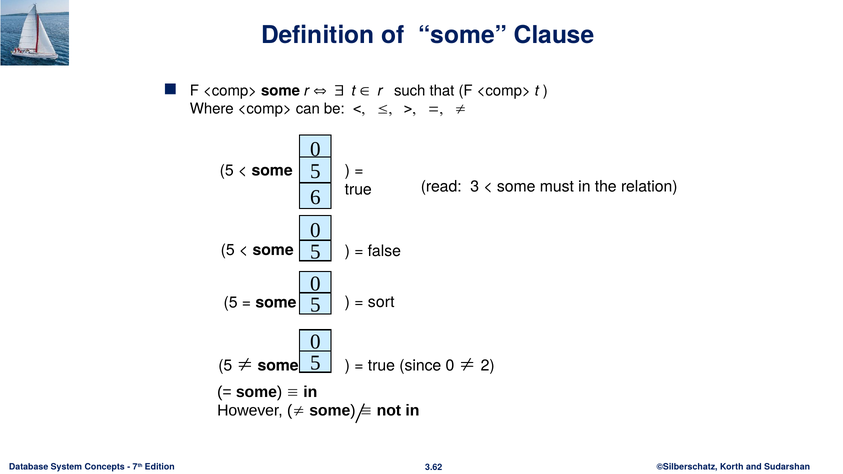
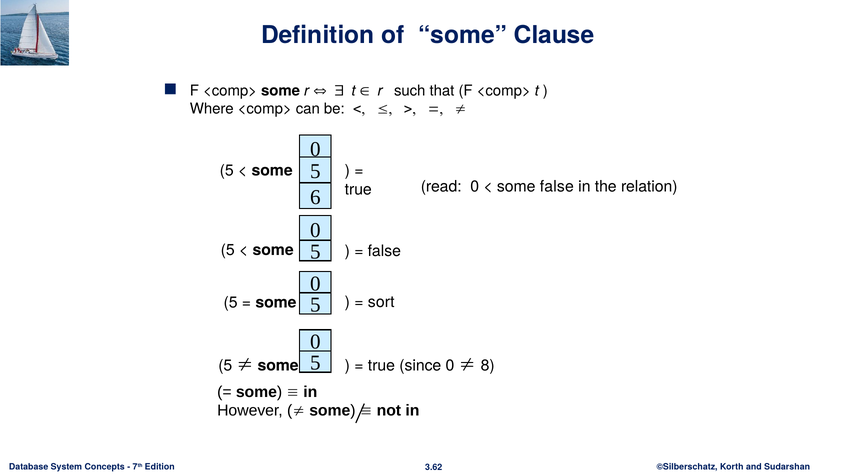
read 3: 3 -> 0 (475, 187)
some must: must -> false (557, 187)
2: 2 -> 8 (488, 366)
